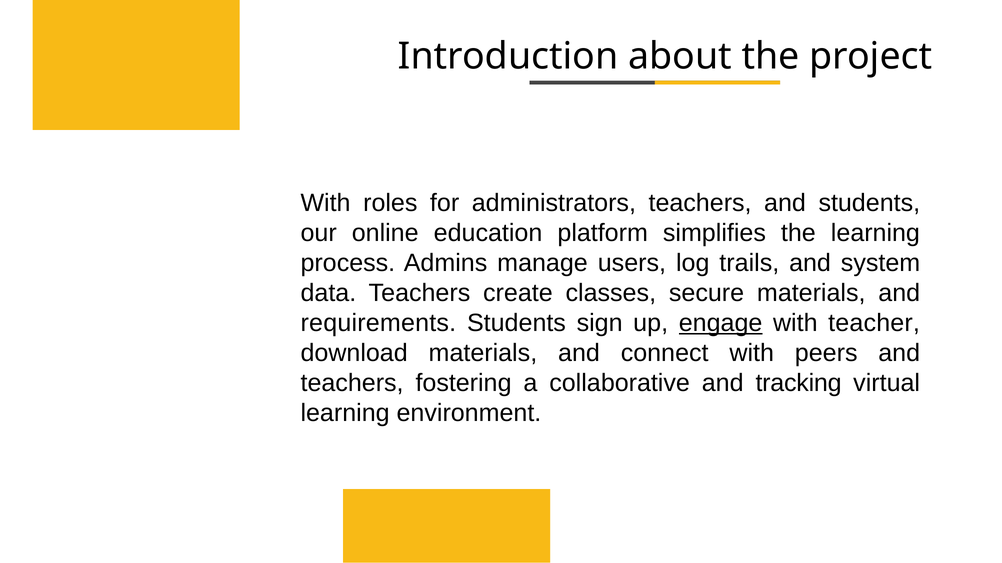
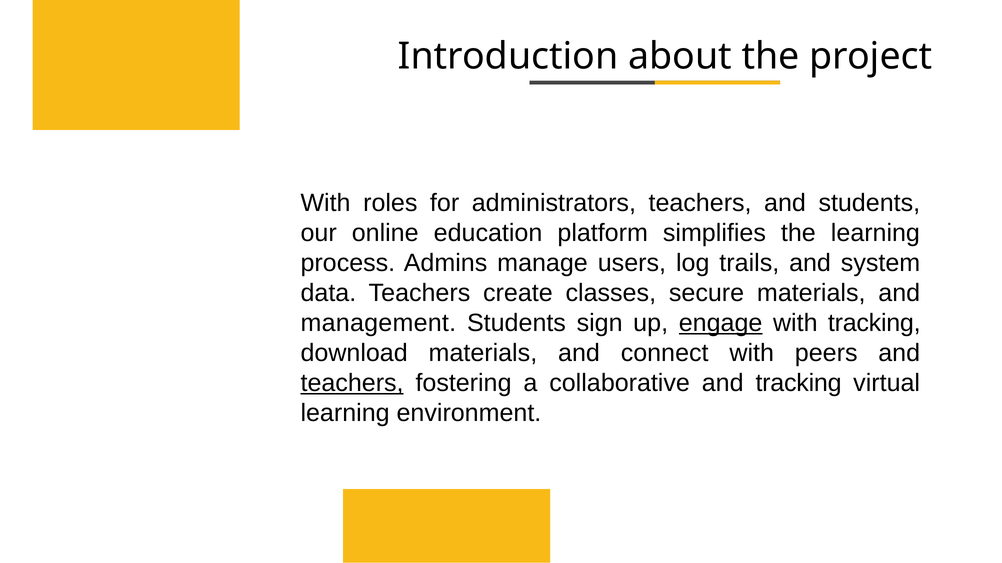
requirements: requirements -> management (378, 323)
with teacher: teacher -> tracking (874, 323)
teachers underline: none -> present (352, 383)
